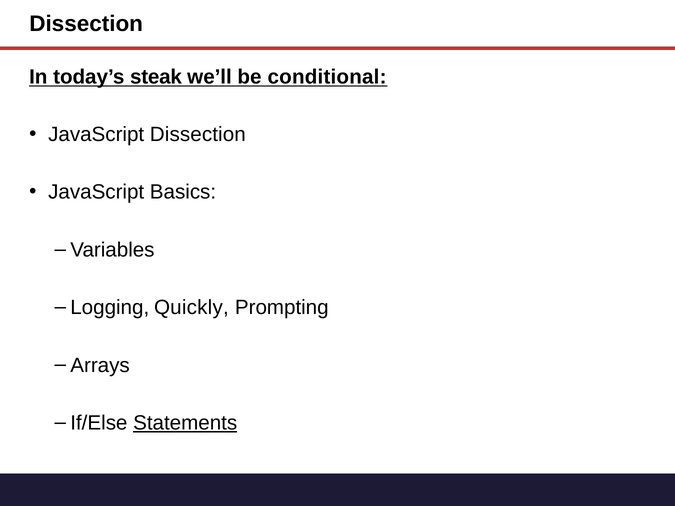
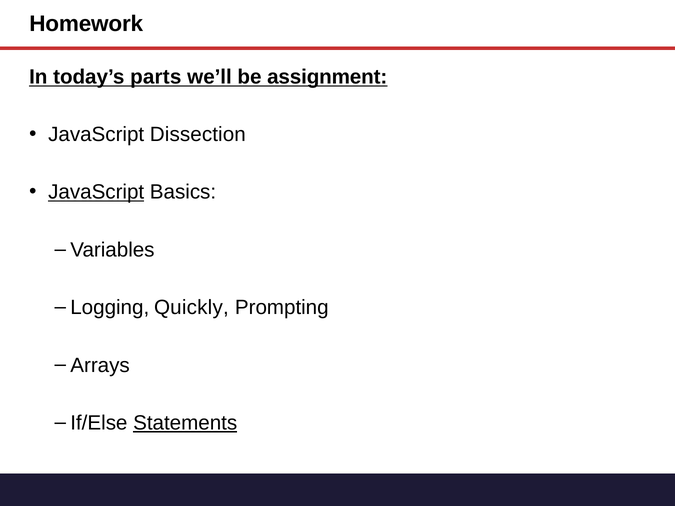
Dissection: Dissection -> Homework (86, 24)
steak: steak -> parts (156, 77)
conditional: conditional -> assignment (327, 77)
JavaScript underline: none -> present (96, 192)
